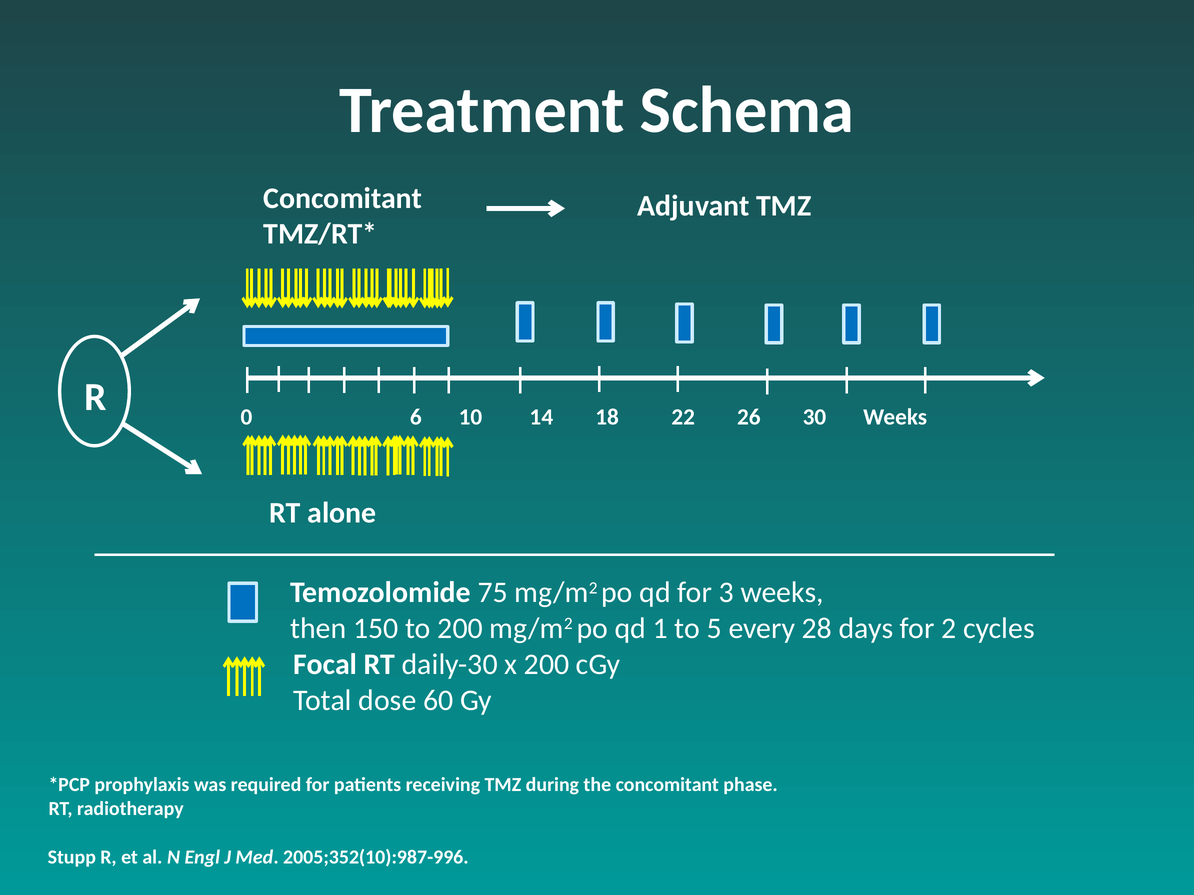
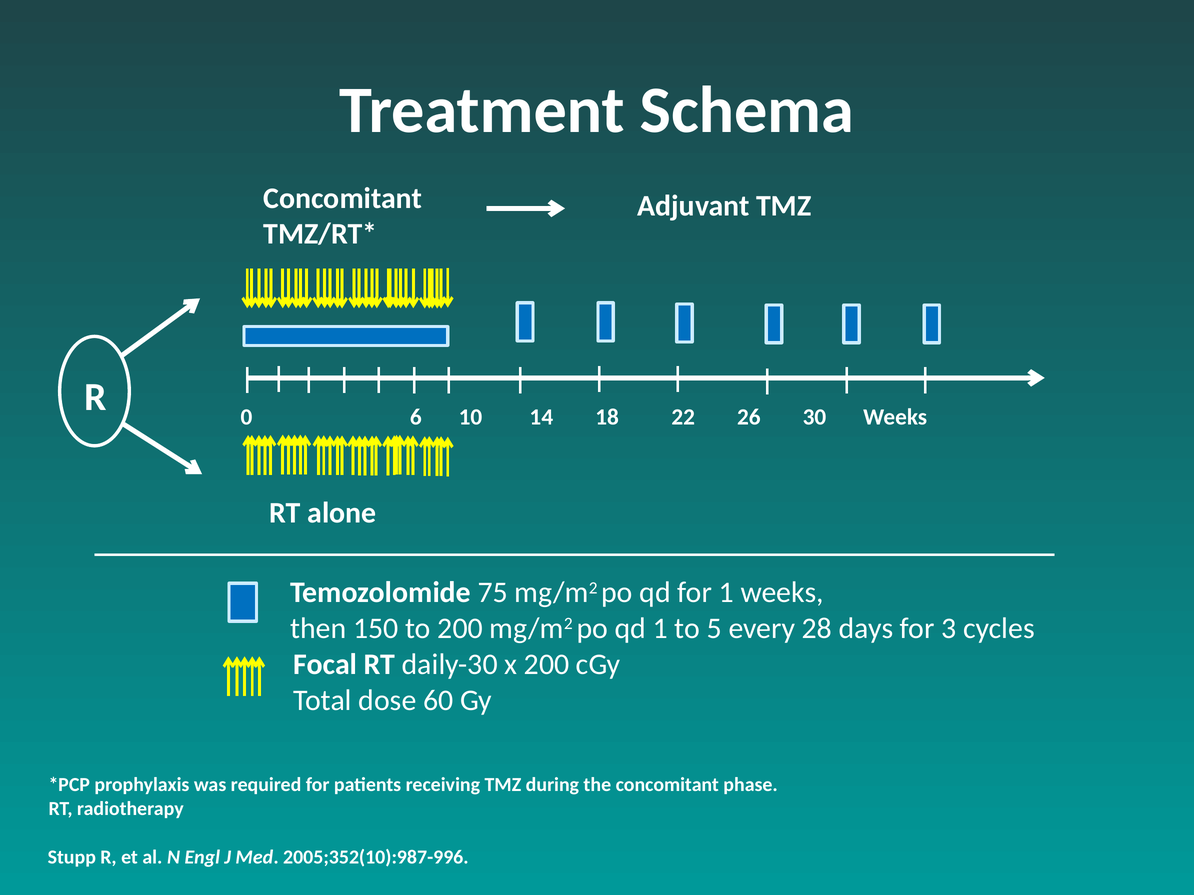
for 3: 3 -> 1 (726, 593)
2: 2 -> 3 (949, 629)
